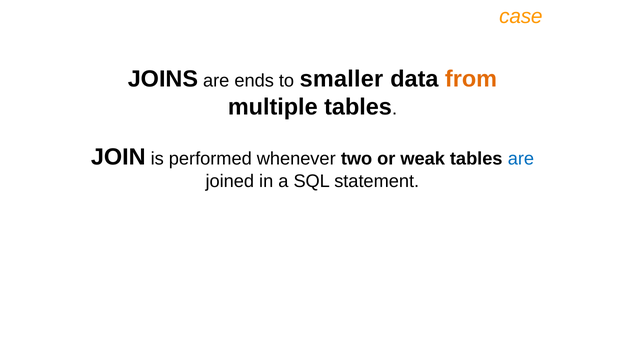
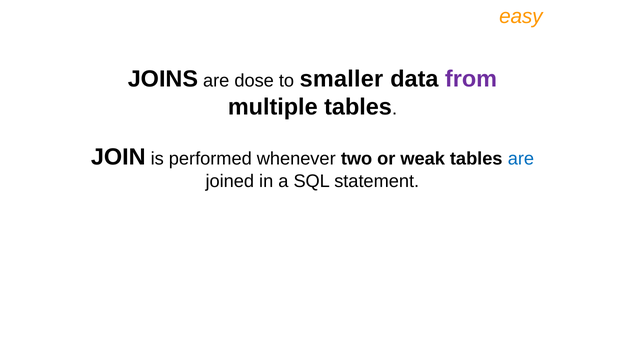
case: case -> easy (521, 16)
ends: ends -> dose (254, 81)
from colour: orange -> purple (471, 79)
